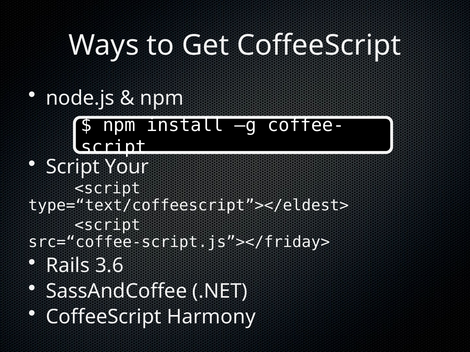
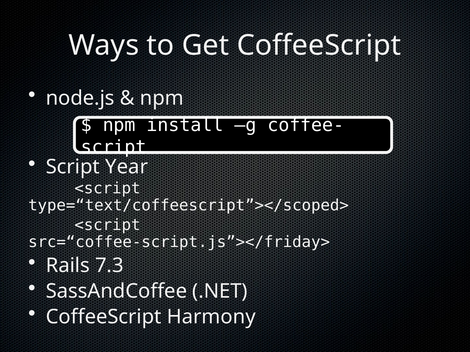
Your: Your -> Year (127, 167)
type=“text/coffeescript”></eldest>: type=“text/coffeescript”></eldest> -> type=“text/coffeescript”></scoped> (189, 206)
3.6: 3.6 -> 7.3 (109, 266)
